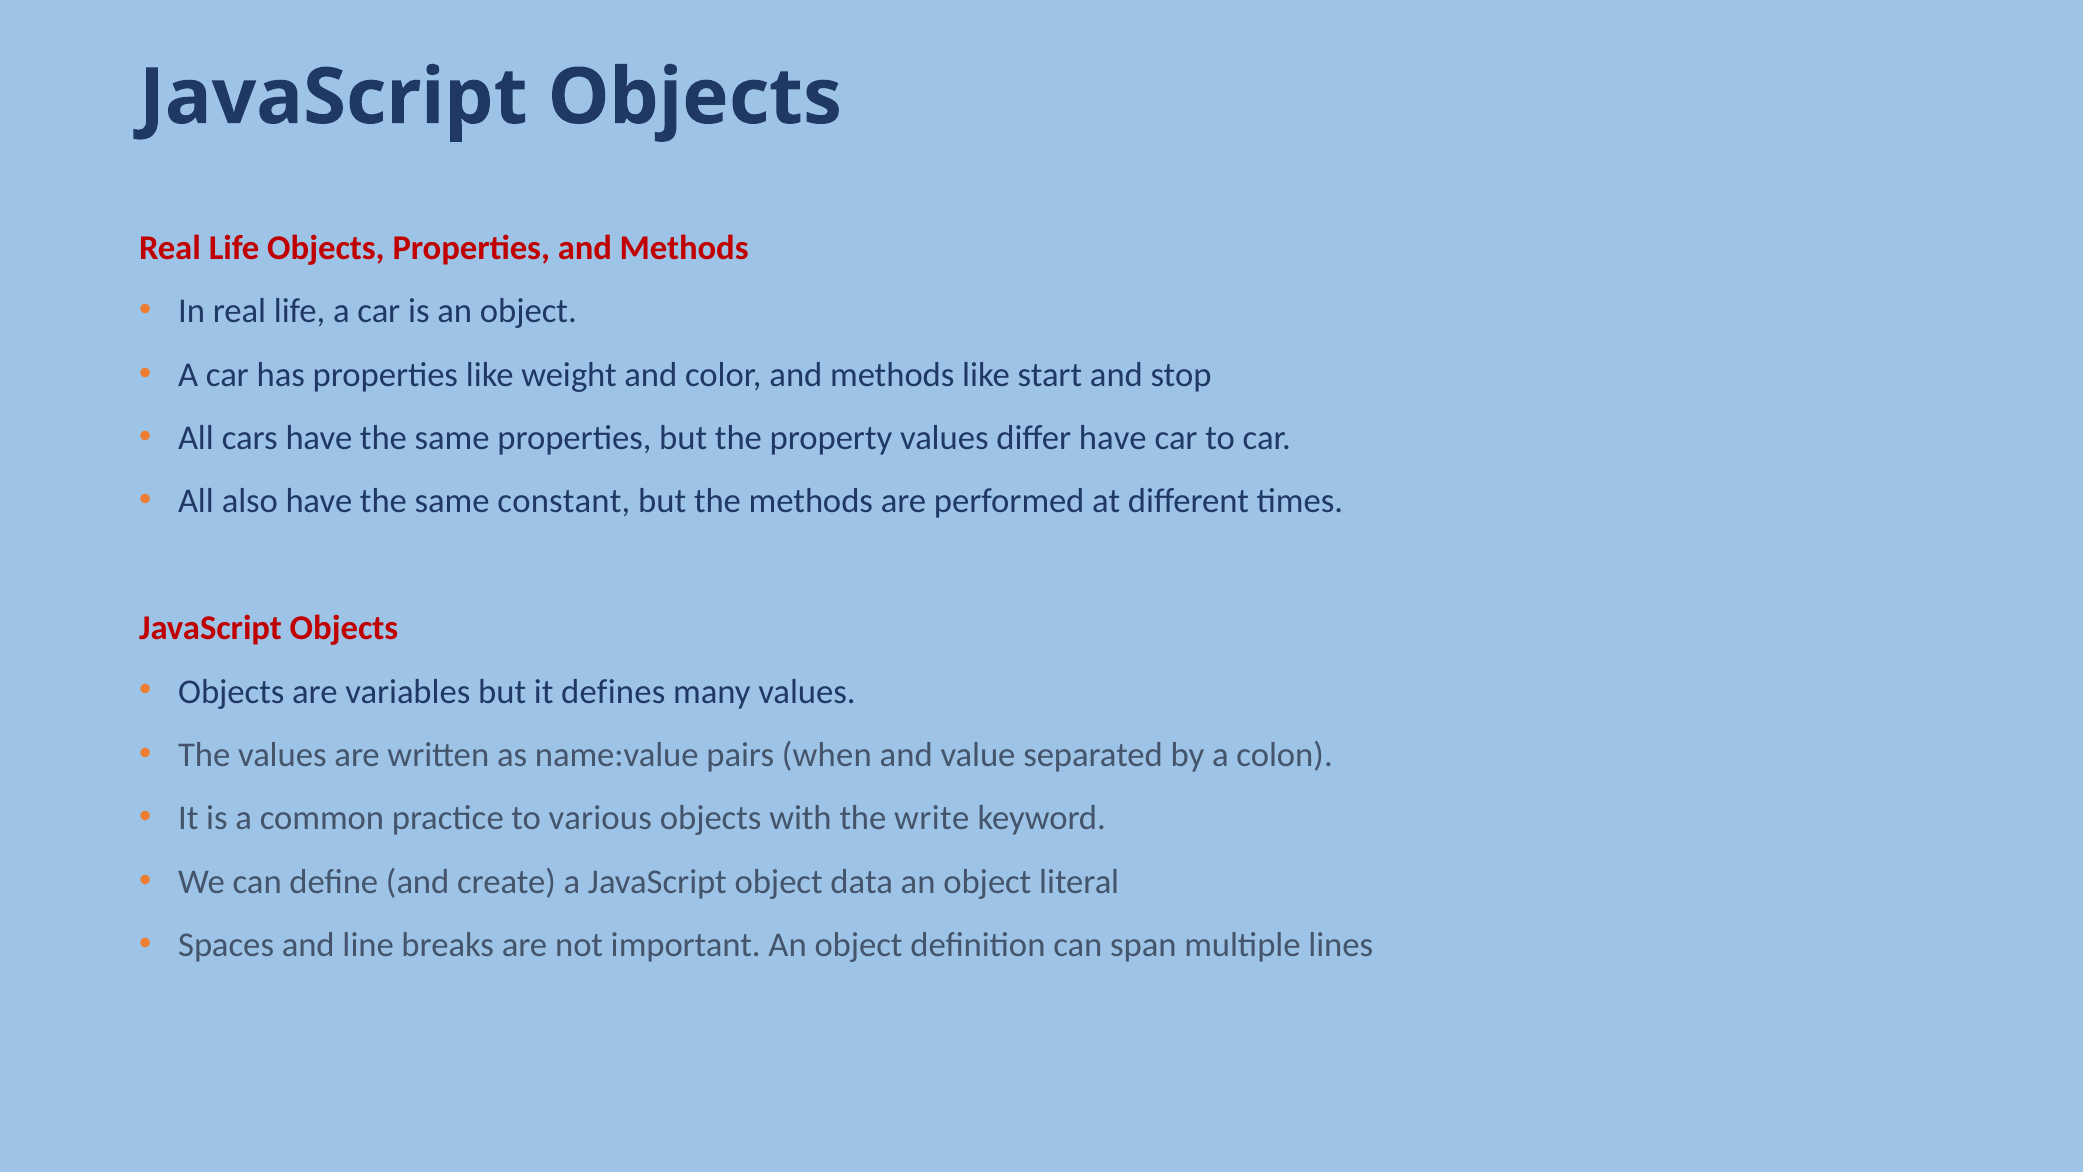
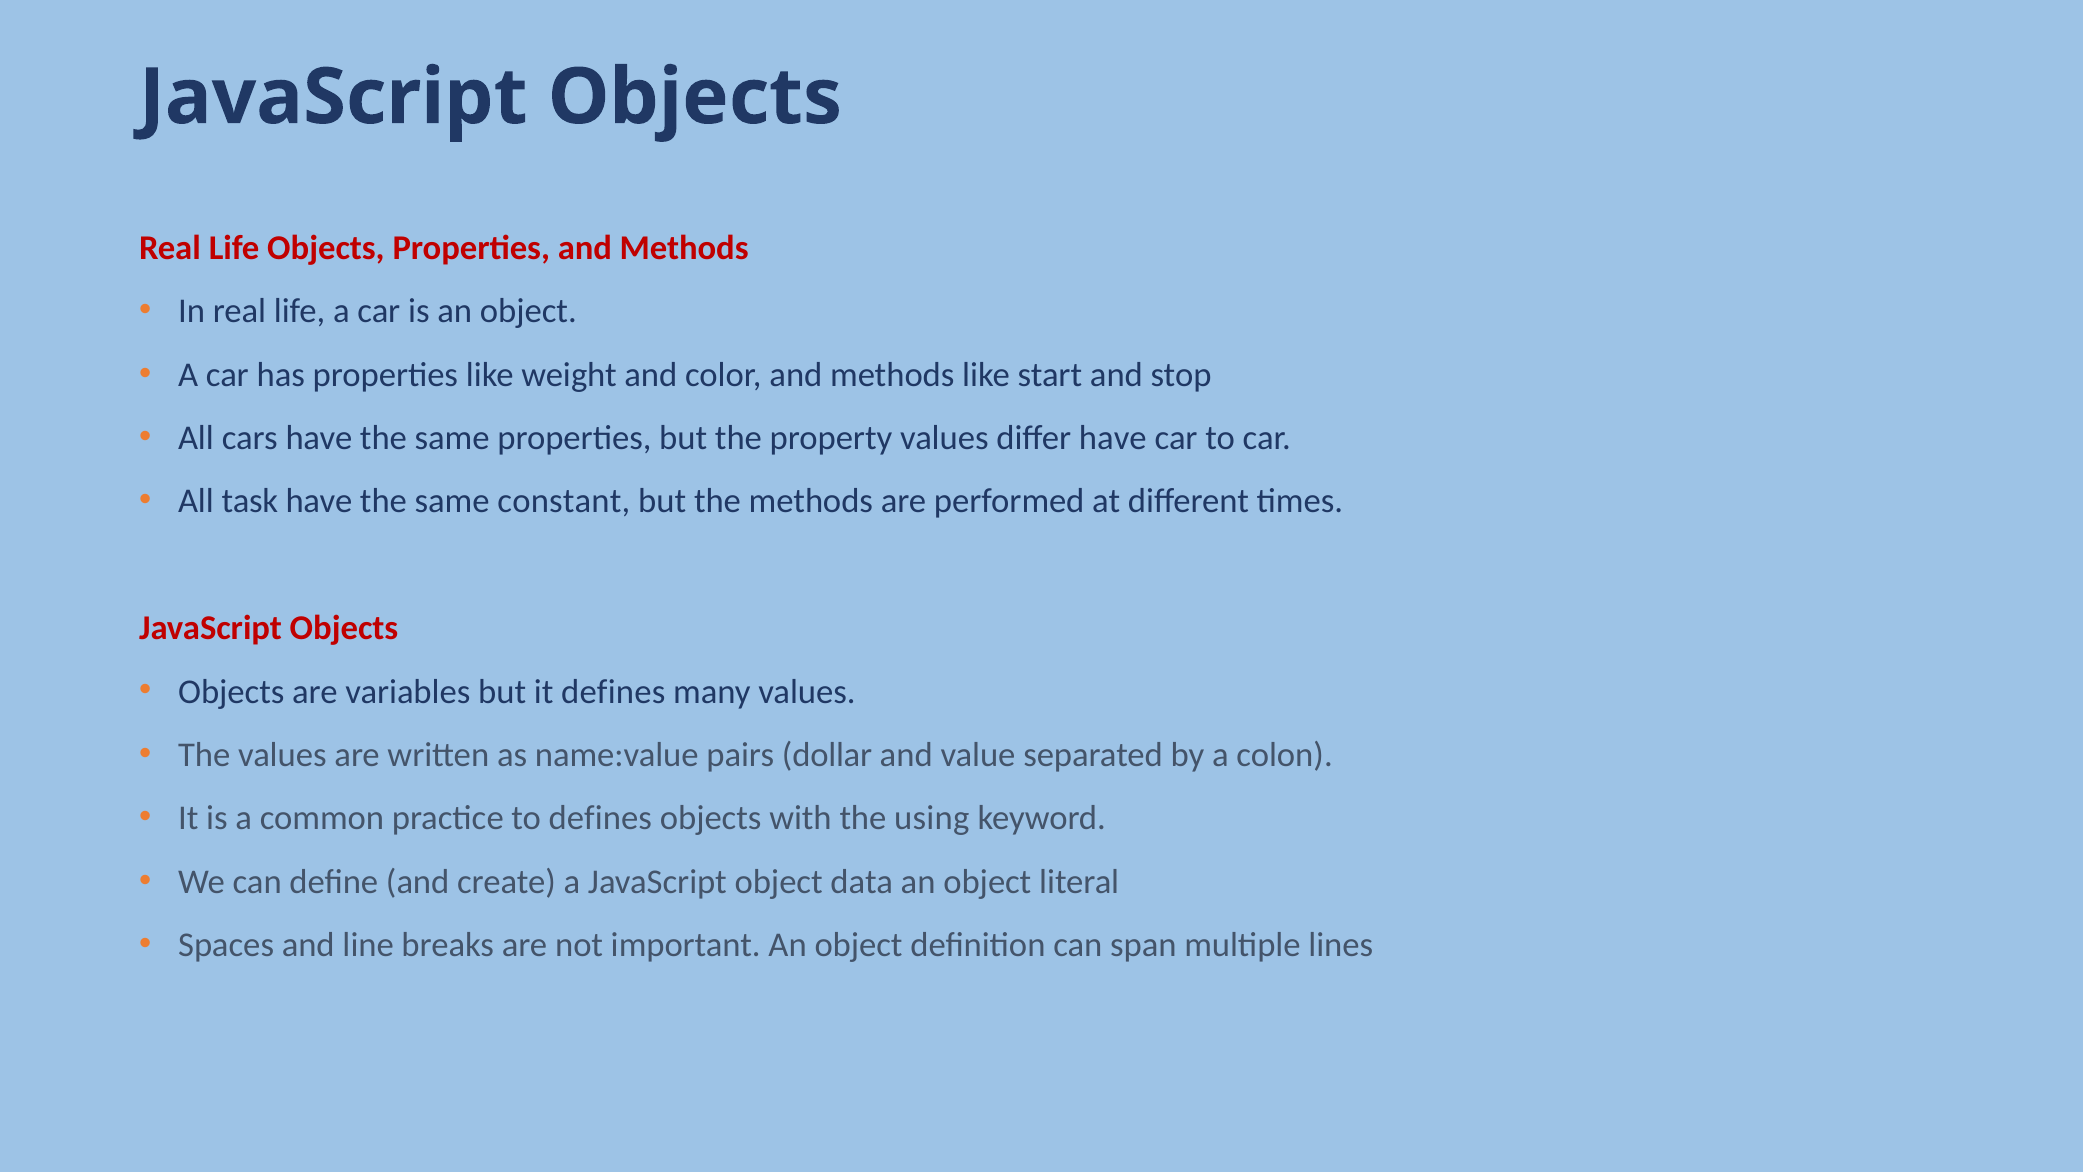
also: also -> task (250, 501)
when: when -> dollar (827, 755)
to various: various -> defines (600, 818)
write: write -> using (932, 818)
